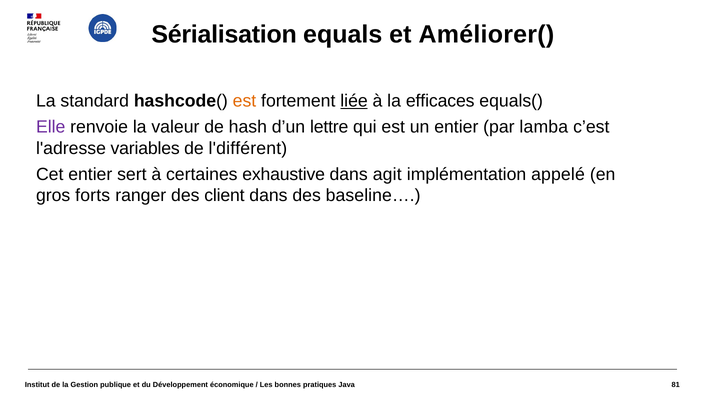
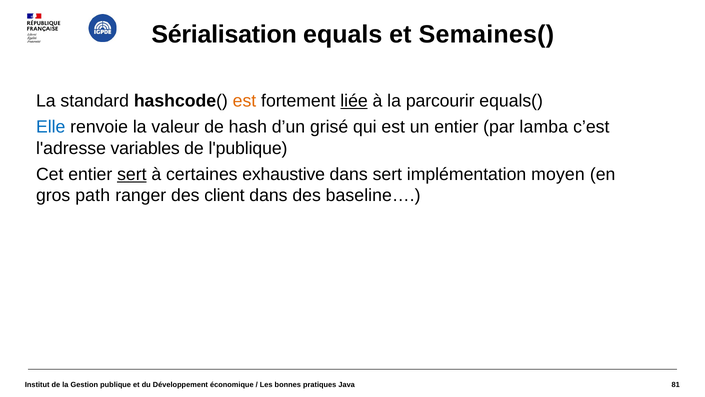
Améliorer(: Améliorer( -> Semaines( (486, 34)
efficaces: efficaces -> parcourir (440, 101)
Elle colour: purple -> blue (51, 127)
lettre: lettre -> grisé (329, 127)
l'différent: l'différent -> l'publique (248, 148)
sert underline: none -> present (132, 174)
dans agit: agit -> sert (387, 174)
appelé: appelé -> moyen (558, 174)
forts: forts -> path (93, 195)
